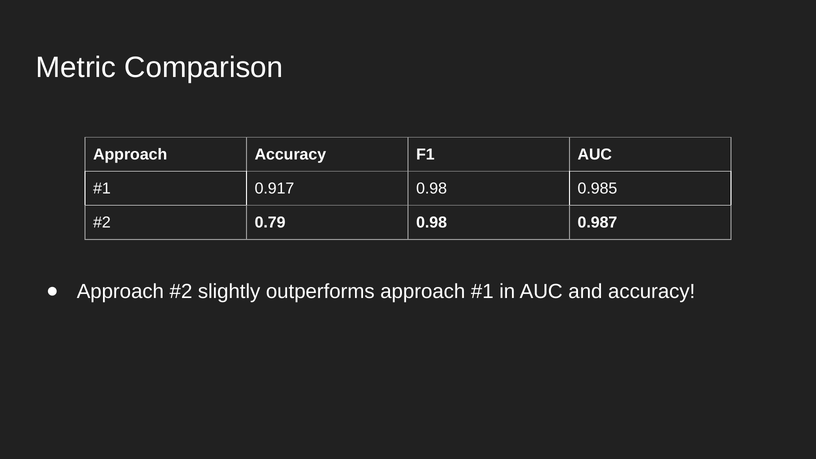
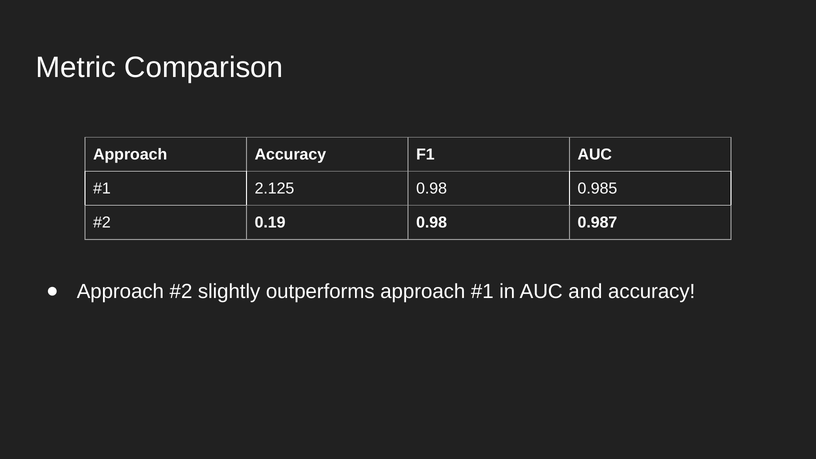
0.917: 0.917 -> 2.125 (274, 189)
0.79: 0.79 -> 0.19 (270, 223)
